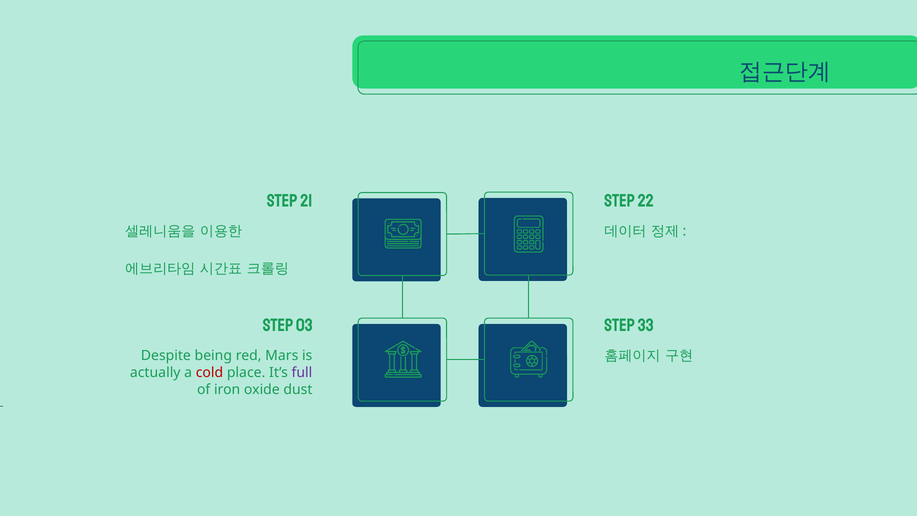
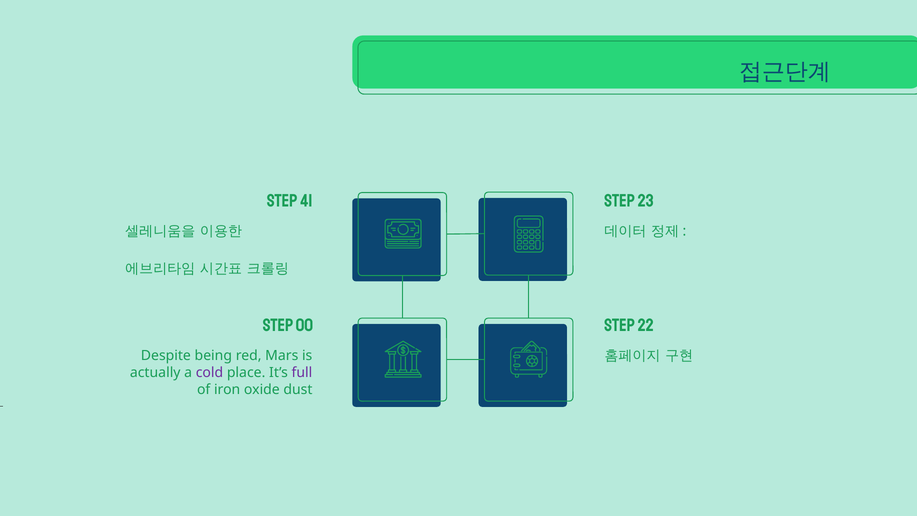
21: 21 -> 41 (306, 201)
22: 22 -> 23 (646, 201)
03: 03 -> 00 (304, 325)
33: 33 -> 22 (646, 325)
cold colour: red -> purple (209, 373)
